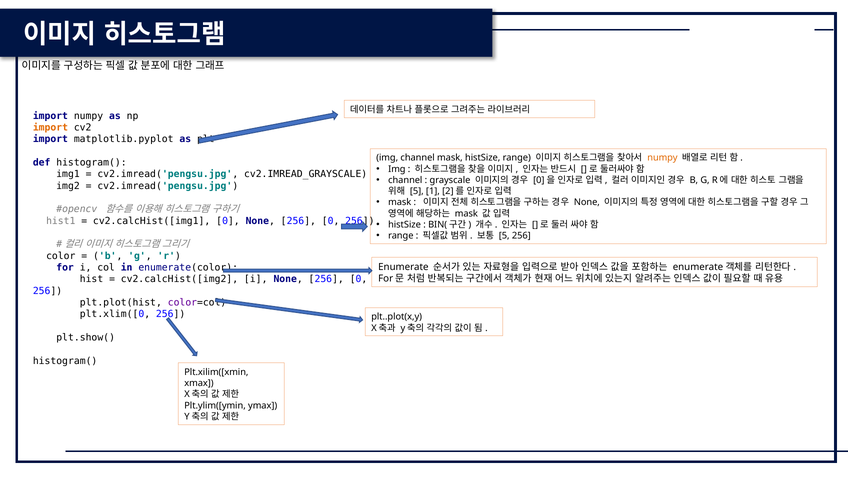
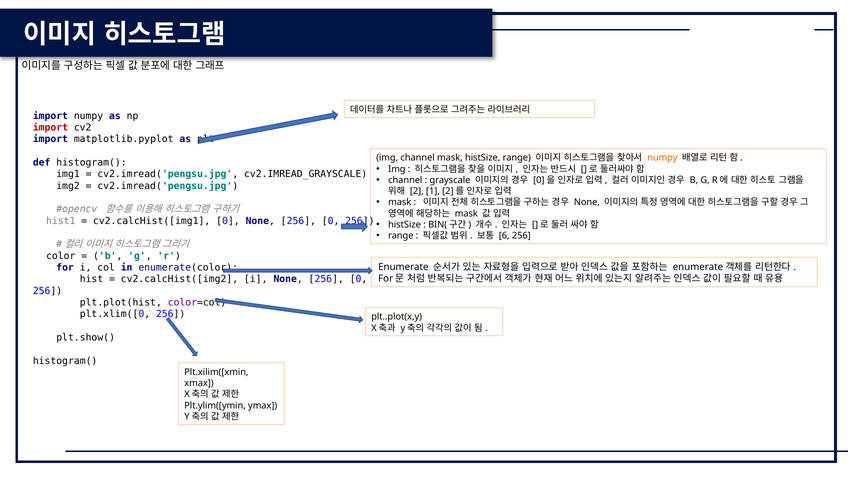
import colour: orange -> red (50, 127)
5: 5 -> 2 (417, 191)
5: 5 -> 6 (504, 236)
